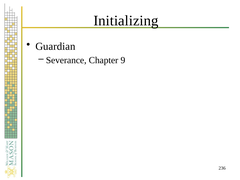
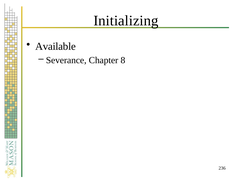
Guardian: Guardian -> Available (56, 46)
9: 9 -> 8 (123, 60)
